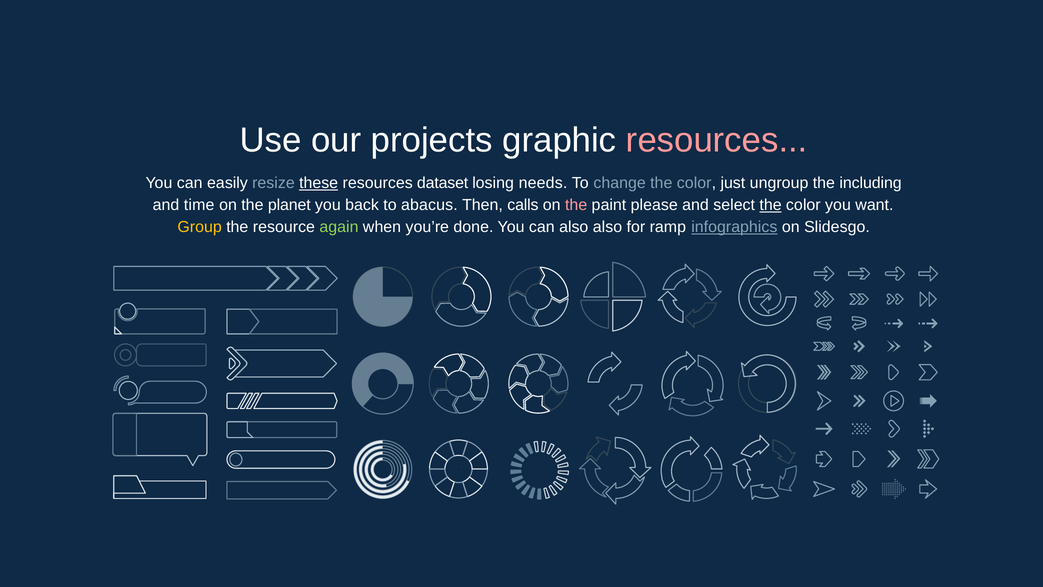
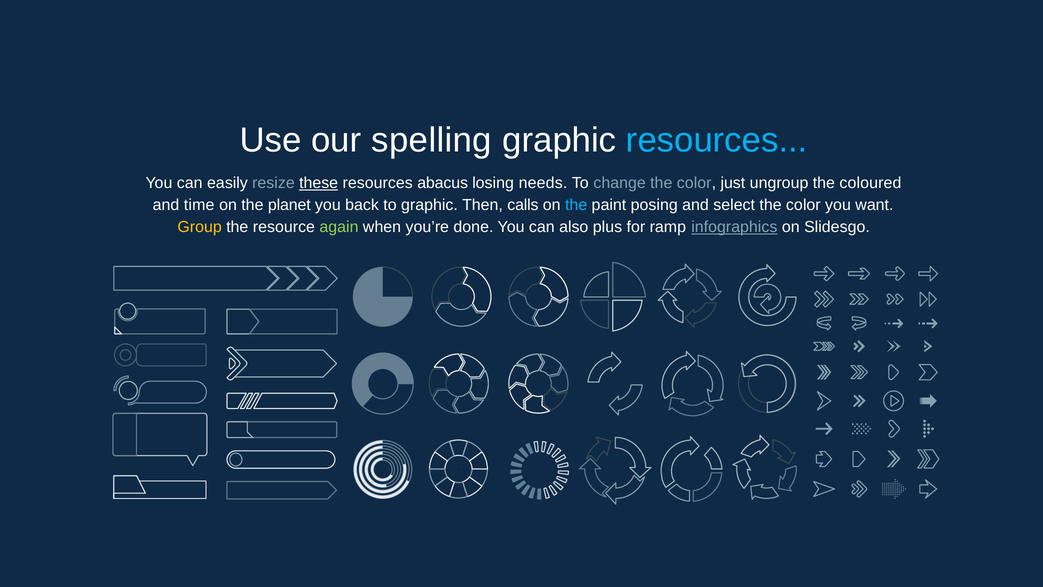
projects: projects -> spelling (432, 140)
resources colour: pink -> light blue (717, 140)
dataset: dataset -> abacus (443, 183)
including: including -> coloured (870, 183)
to abacus: abacus -> graphic (429, 205)
the colour: pink -> light blue (576, 205)
please: please -> posing (654, 205)
the underline: present -> none (771, 205)
also also: also -> plus (608, 227)
